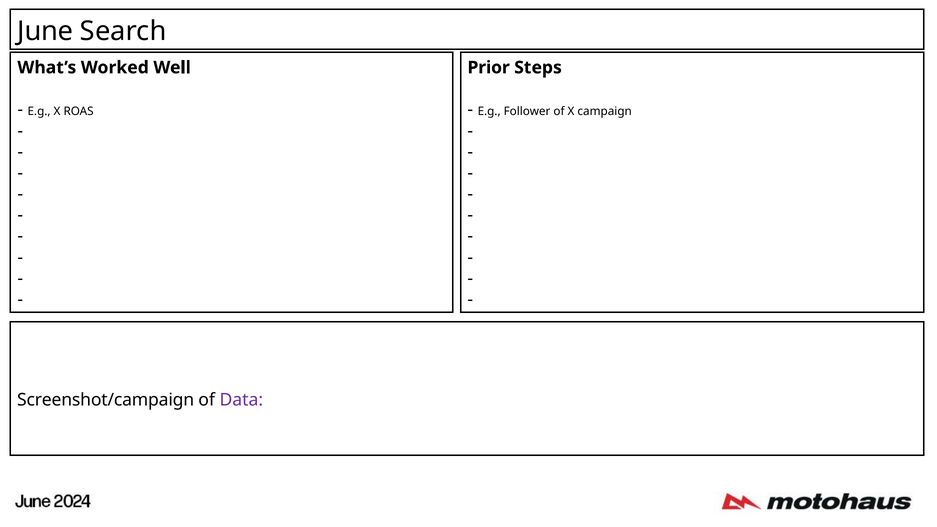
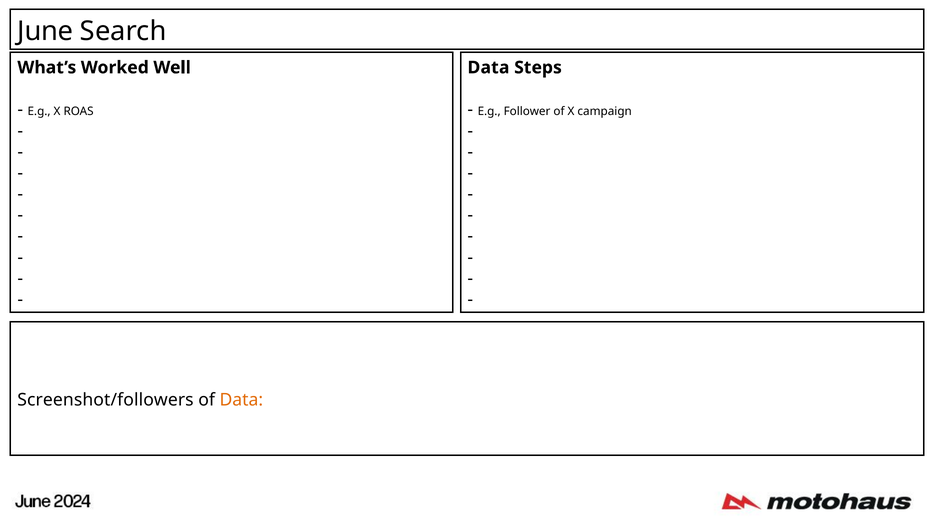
Prior: Prior -> Data (488, 68)
Screenshot/campaign: Screenshot/campaign -> Screenshot/followers (105, 400)
Data colour: purple -> orange (241, 400)
